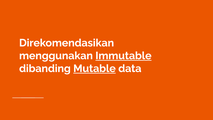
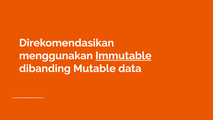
Mutable underline: present -> none (95, 68)
